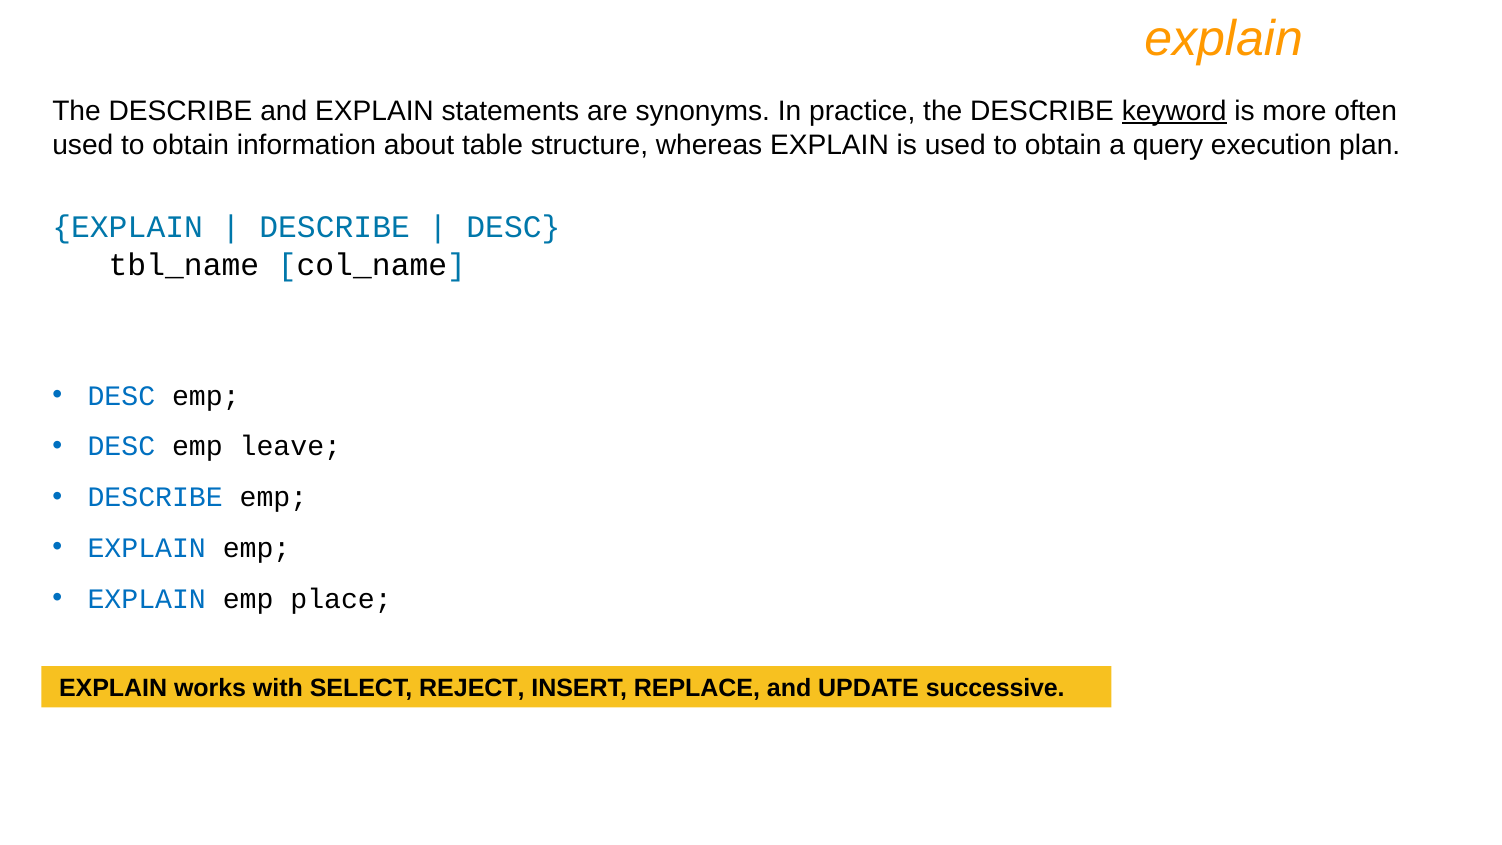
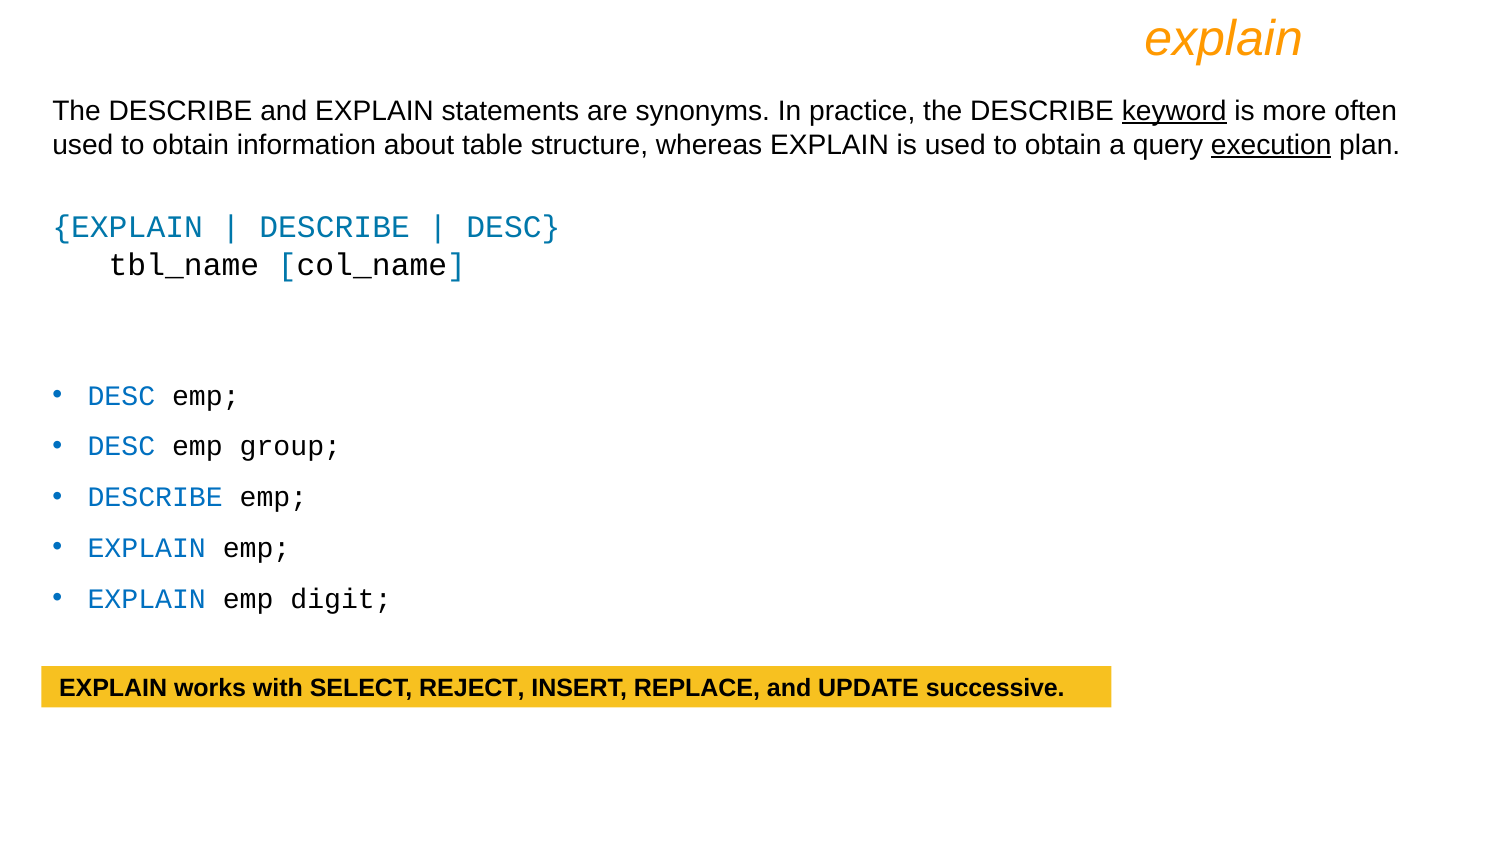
execution underline: none -> present (1271, 145)
leave: leave -> group (290, 447)
place: place -> digit (341, 599)
